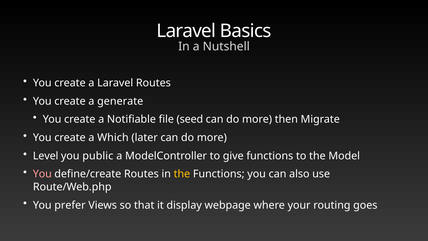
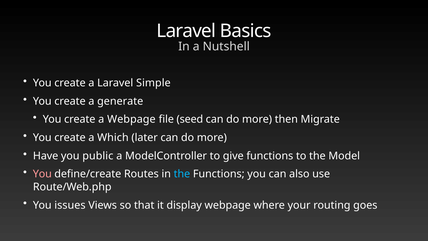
Laravel Routes: Routes -> Simple (153, 83)
a Notifiable: Notifiable -> Webpage (131, 119)
Level: Level -> Have (46, 156)
the colour: yellow -> light blue (182, 174)
prefer: prefer -> issues (70, 205)
